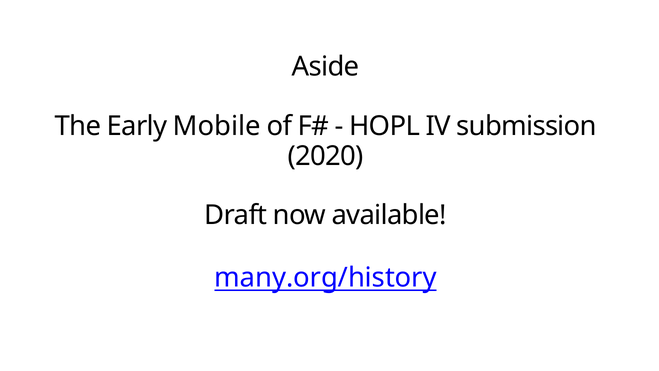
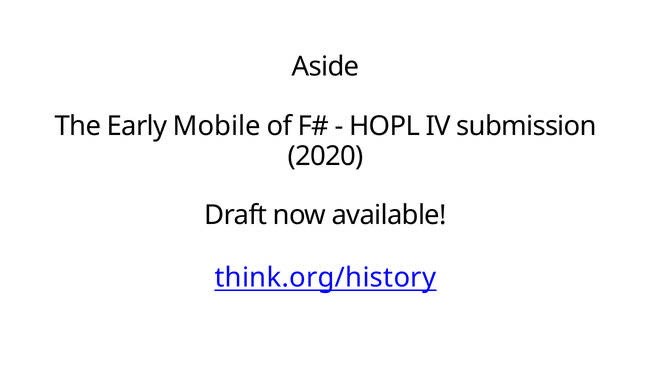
many.org/history: many.org/history -> think.org/history (325, 278)
